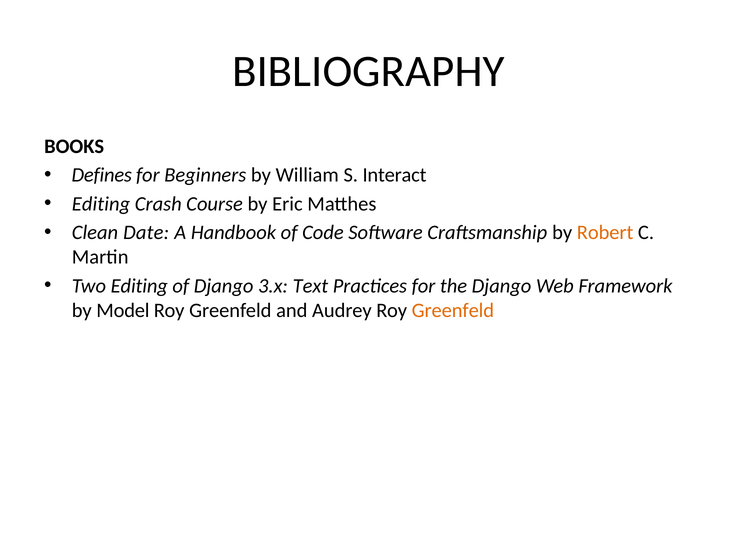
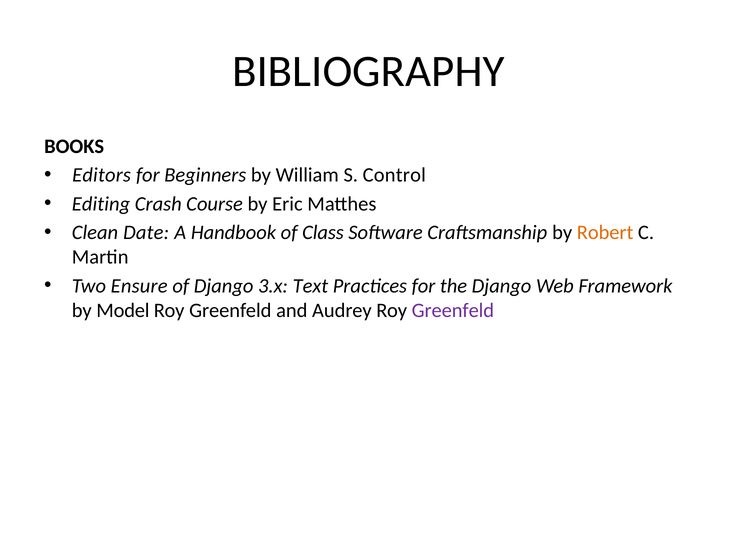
Defines: Defines -> Editors (102, 175)
Interact: Interact -> Control (394, 175)
Code: Code -> Class (323, 232)
Two Editing: Editing -> Ensure (139, 286)
Greenfeld colour: orange -> purple (453, 310)
